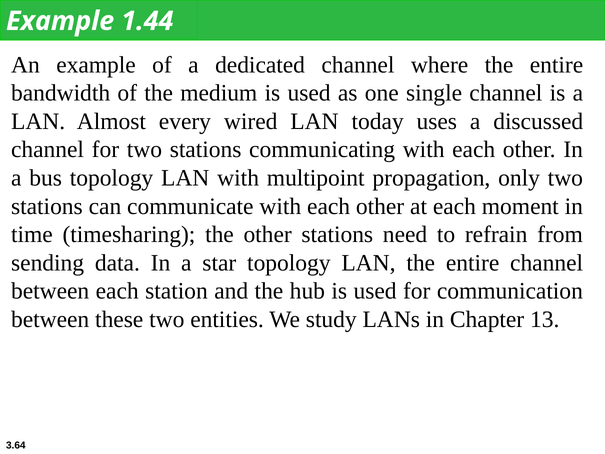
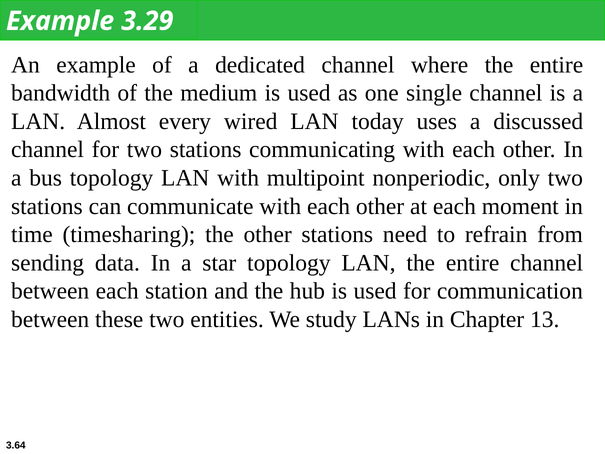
1.44: 1.44 -> 3.29 (147, 21)
propagation: propagation -> nonperiodic (431, 178)
